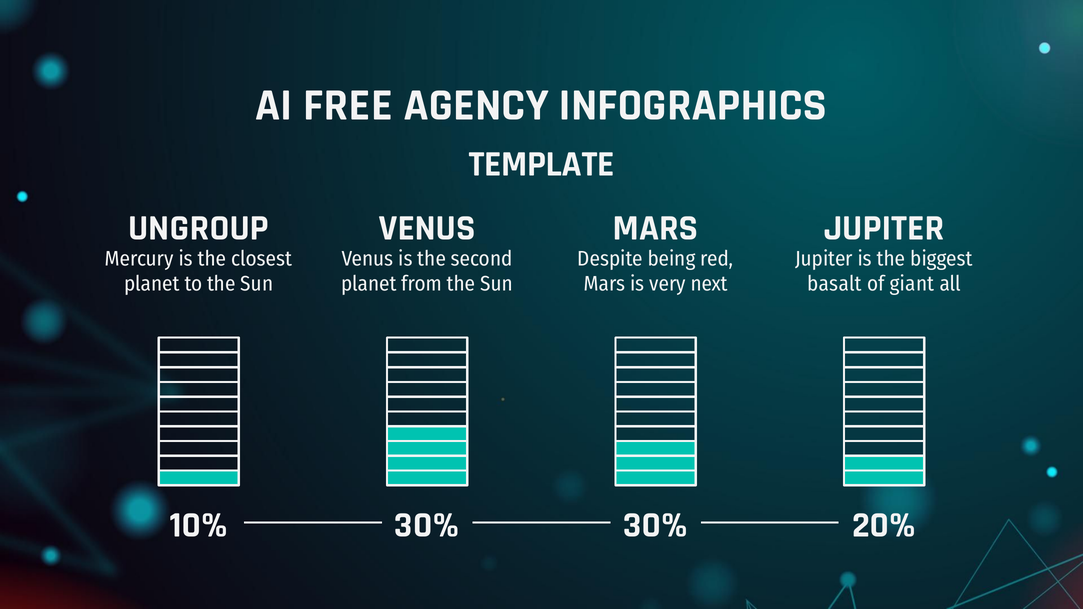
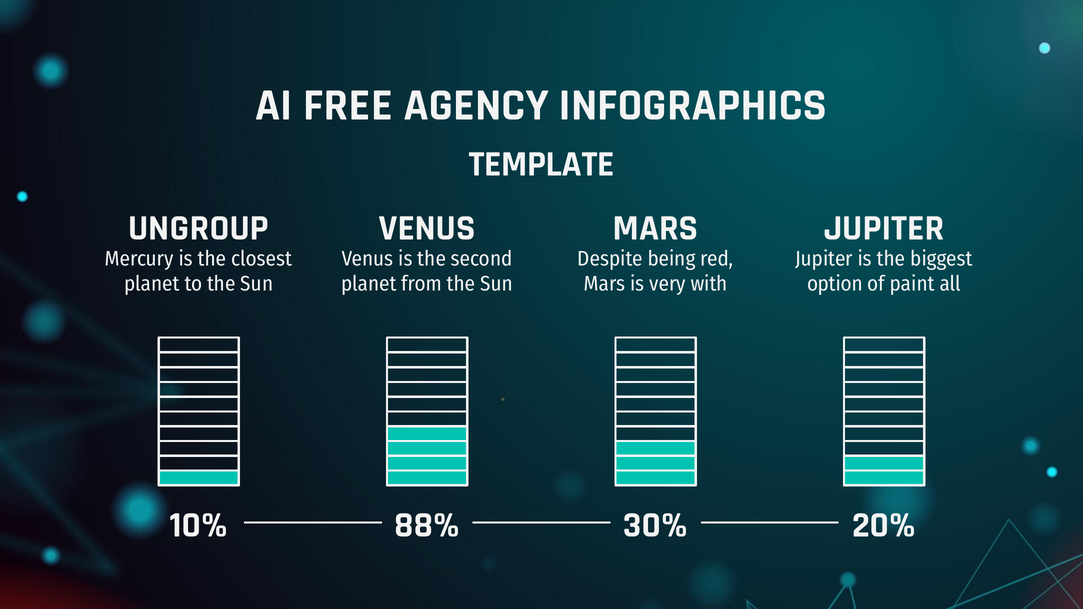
next: next -> with (709, 284)
basalt: basalt -> option (835, 284)
giant: giant -> paint (912, 284)
30%: 30% -> 88% (427, 525)
